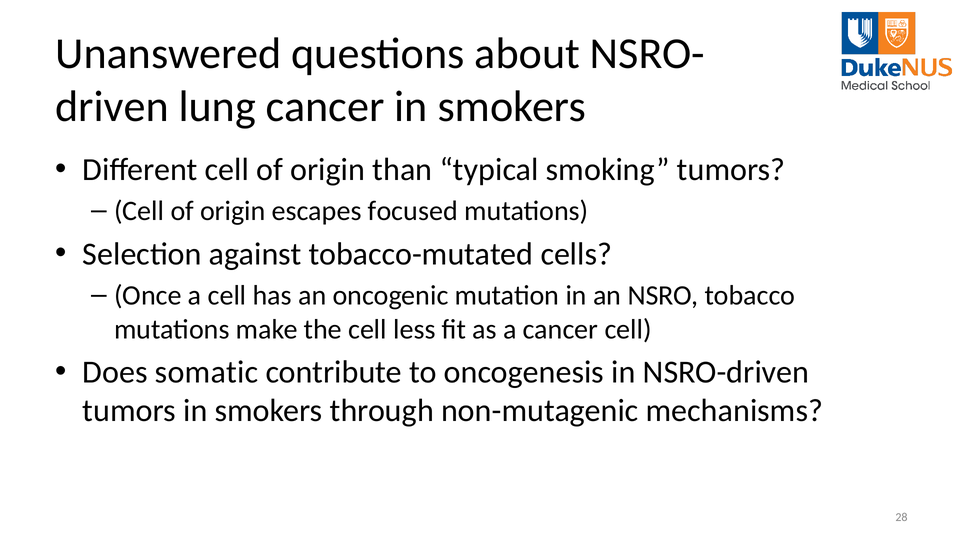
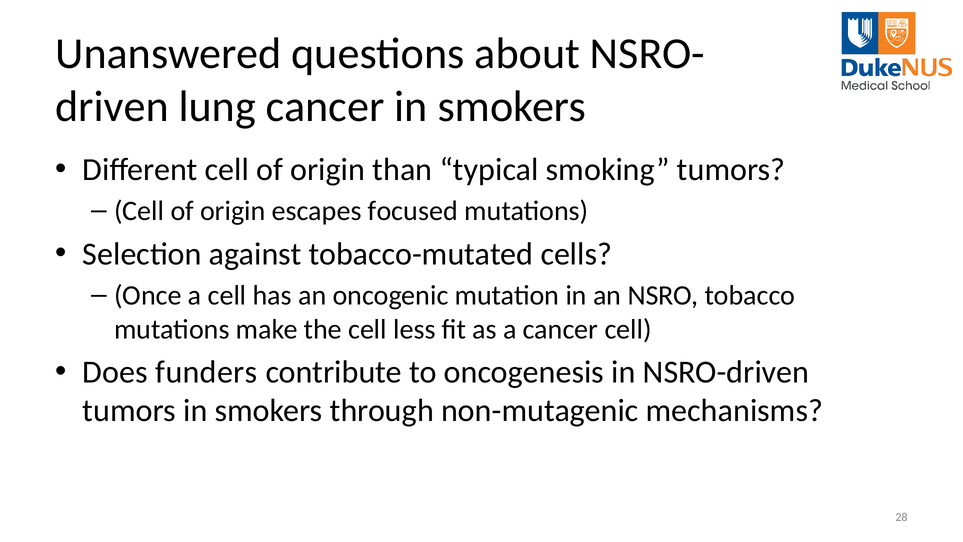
somatic: somatic -> funders (206, 372)
